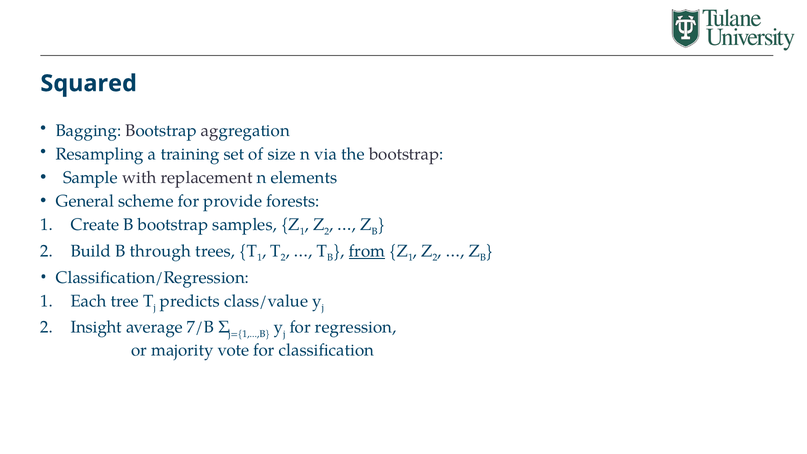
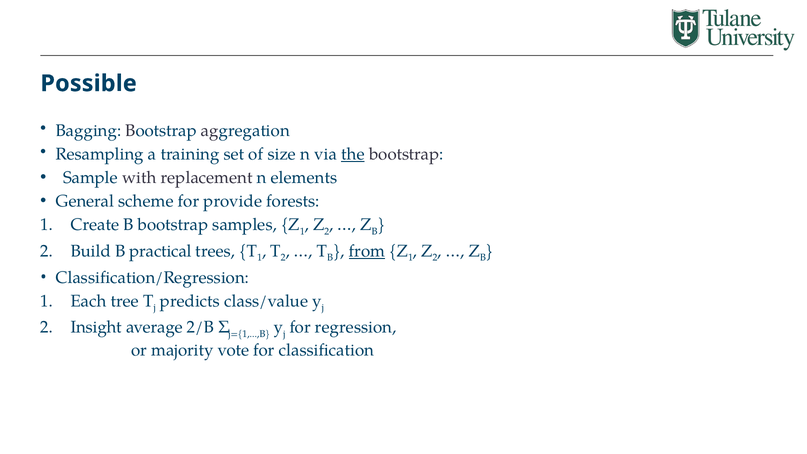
Squared: Squared -> Possible (89, 83)
the underline: none -> present (353, 154)
through: through -> practical (161, 251)
7/B: 7/B -> 2/B (200, 327)
